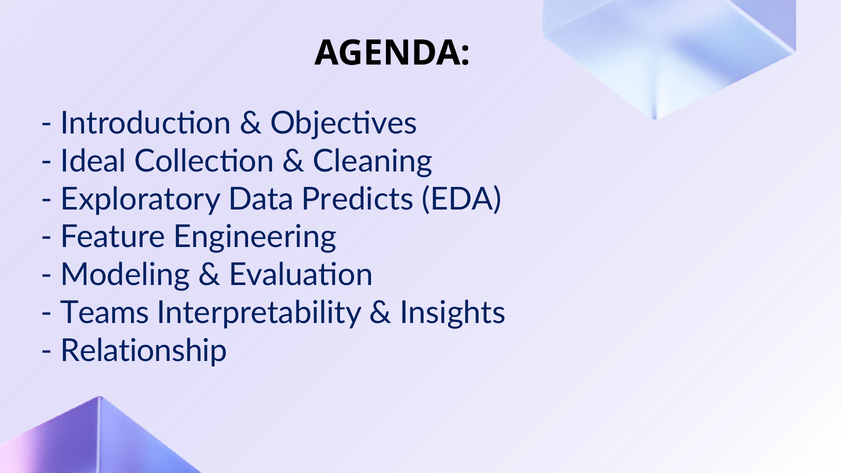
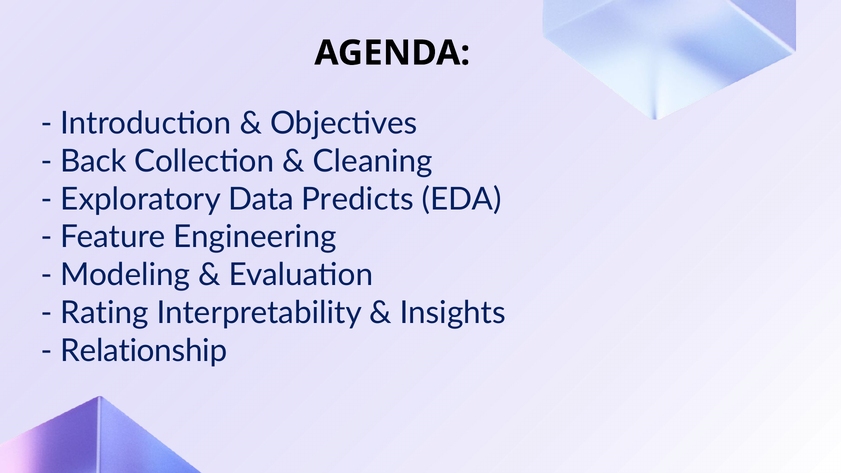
Ideal: Ideal -> Back (93, 161)
Teams: Teams -> Rating (105, 313)
